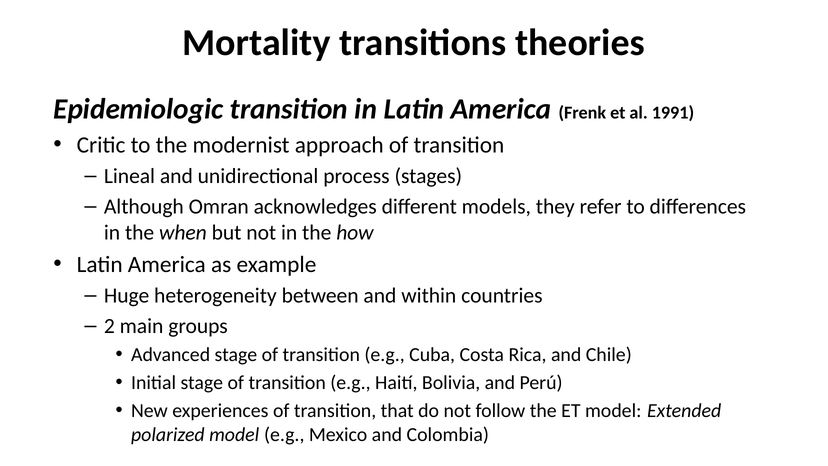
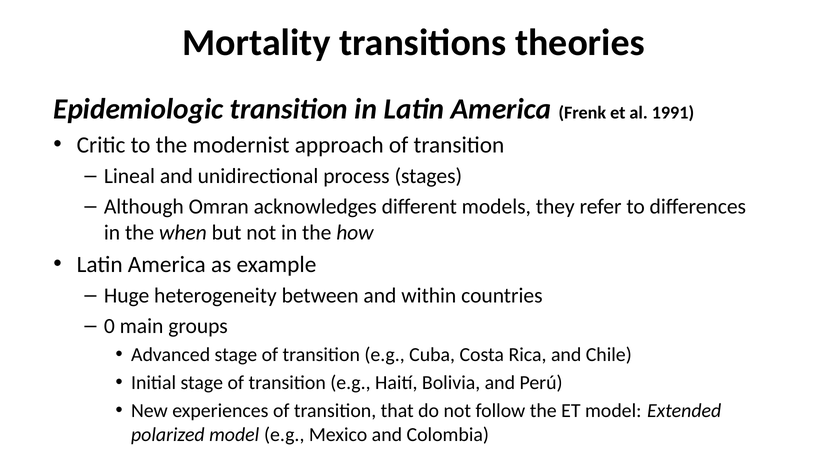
2: 2 -> 0 (109, 326)
